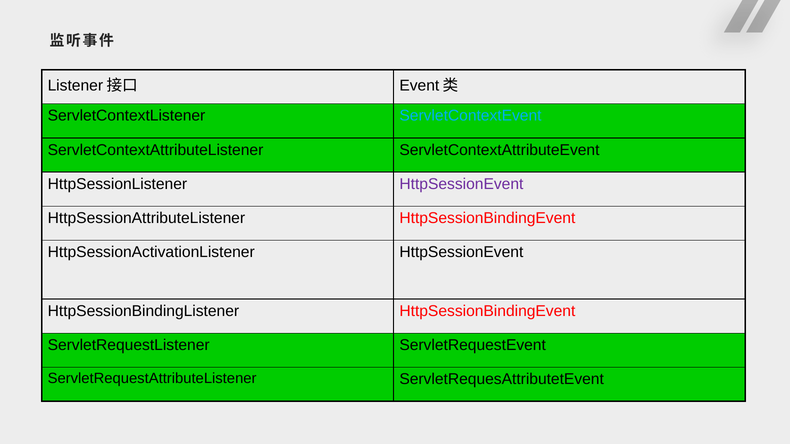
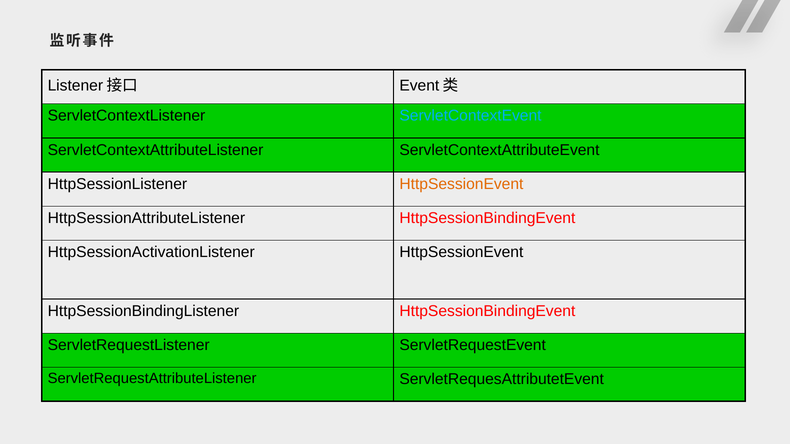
HttpSessionEvent colour: purple -> orange (461, 184)
